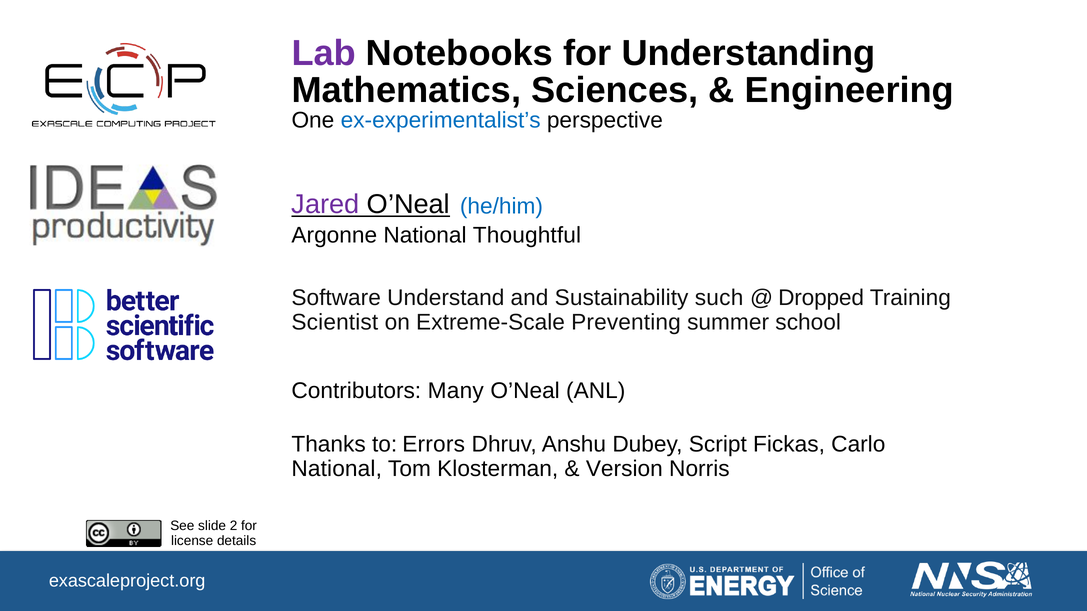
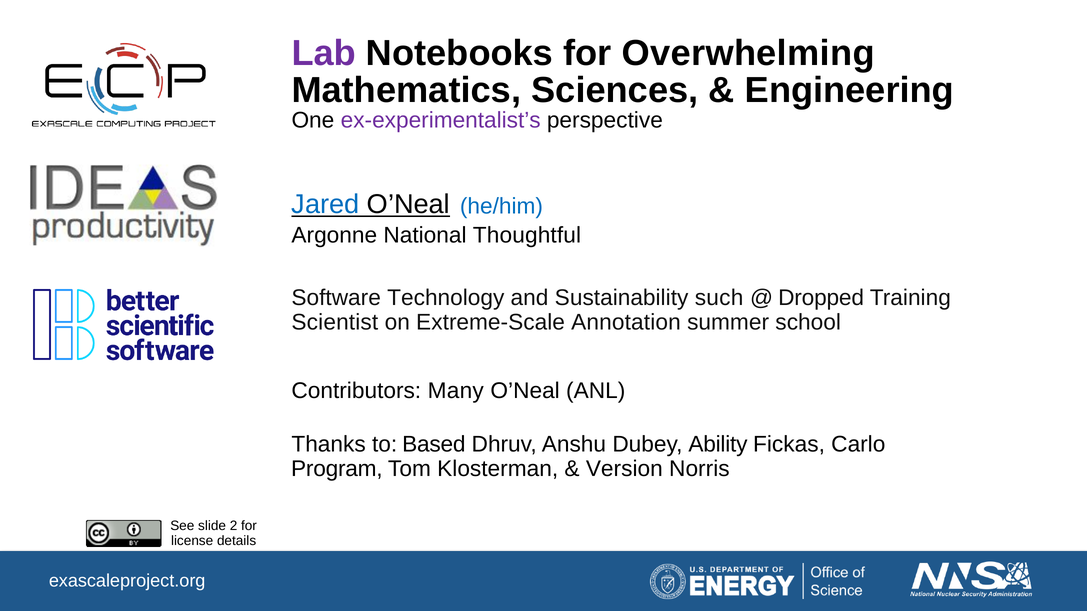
Understanding: Understanding -> Overwhelming (748, 53)
ex-experimentalist’s colour: blue -> purple (441, 121)
Jared colour: purple -> blue (325, 205)
Understand: Understand -> Technology (446, 298)
Preventing: Preventing -> Annotation (626, 323)
Errors: Errors -> Based (434, 445)
Script: Script -> Ability (718, 445)
National: National -> Program (337, 469)
